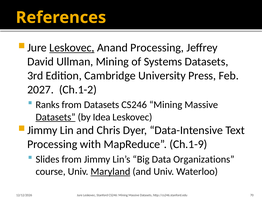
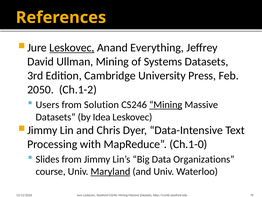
Anand Processing: Processing -> Everything (157, 48)
2027: 2027 -> 2050 (41, 90)
Ranks: Ranks -> Users (47, 105)
from Datasets: Datasets -> Solution (101, 105)
Mining underline: none -> present (166, 105)
Datasets underline: present -> none (56, 117)
Ch.1-9: Ch.1-9 -> Ch.1-0 (188, 144)
